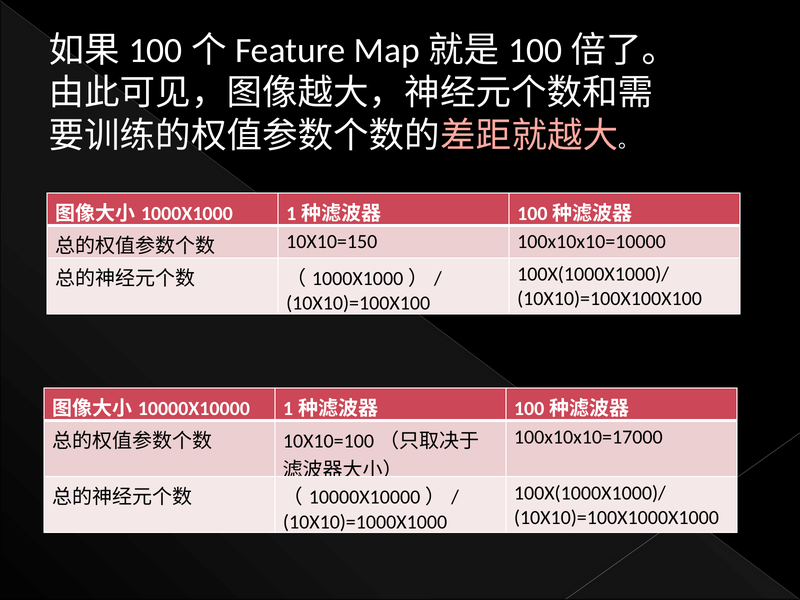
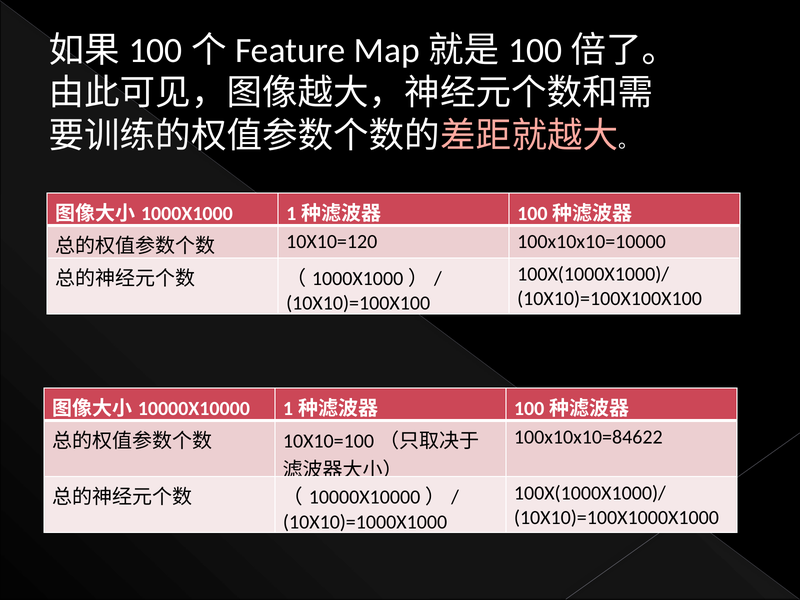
10X10=150: 10X10=150 -> 10X10=120 (332, 242)
100x10x10=17000: 100x10x10=17000 -> 100x10x10=84622 (588, 437)
